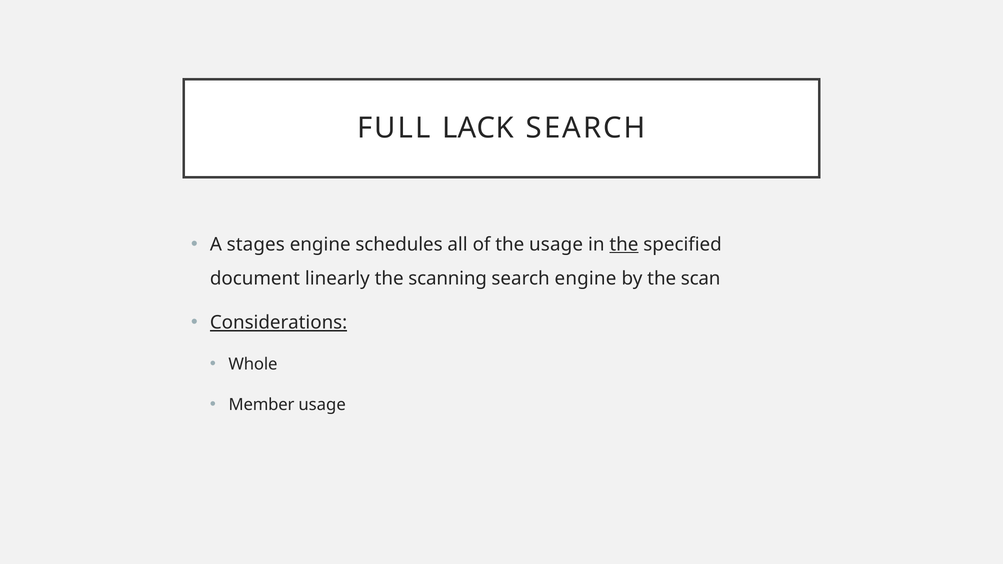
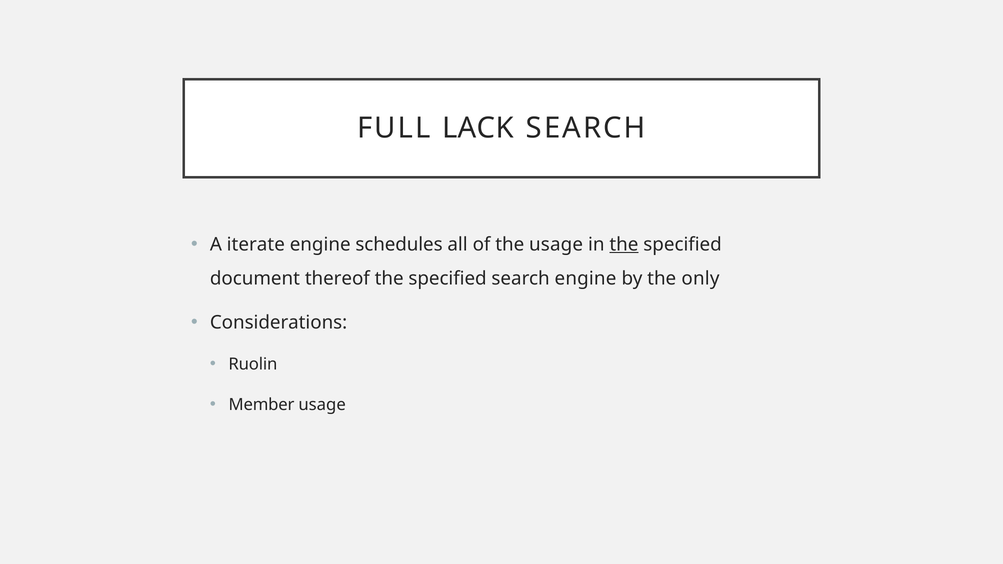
stages: stages -> iterate (256, 245)
linearly: linearly -> thereof (337, 279)
scanning: scanning -> specified (448, 279)
scan: scan -> only (700, 279)
Considerations underline: present -> none (279, 323)
Whole: Whole -> Ruolin (253, 364)
